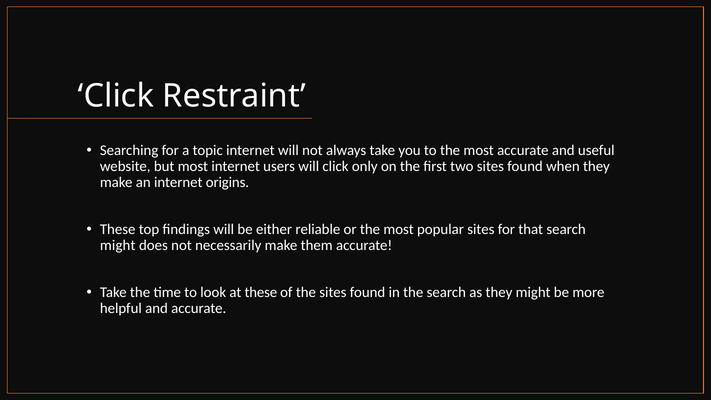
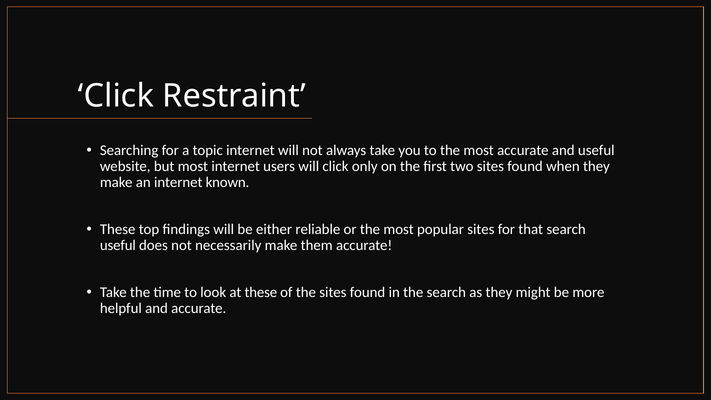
origins: origins -> known (227, 183)
might: might -> useful (118, 245)
